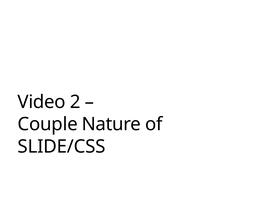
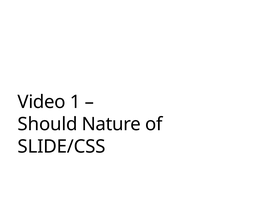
2: 2 -> 1 (75, 102)
Couple: Couple -> Should (48, 124)
